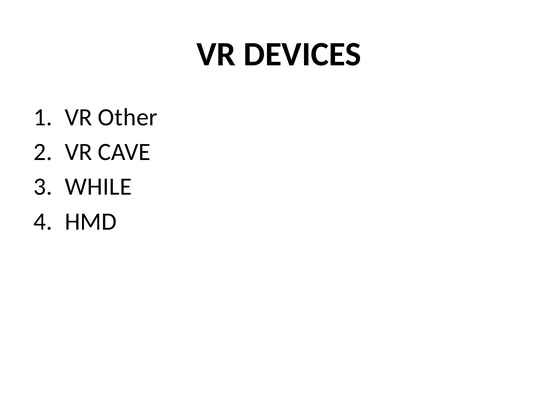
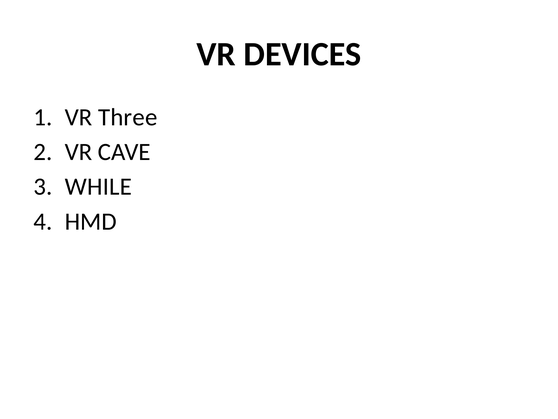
Other: Other -> Three (128, 117)
